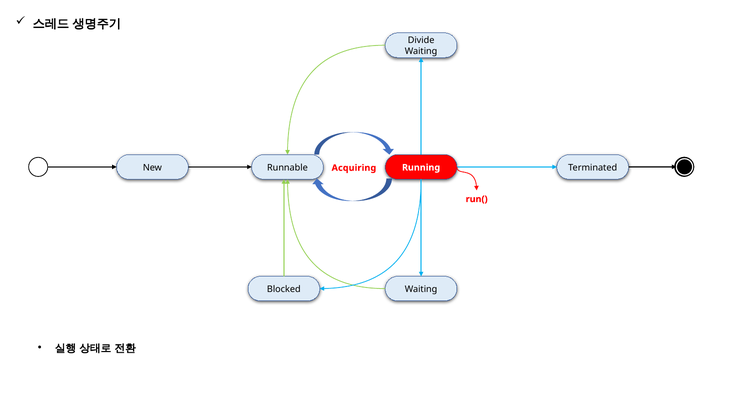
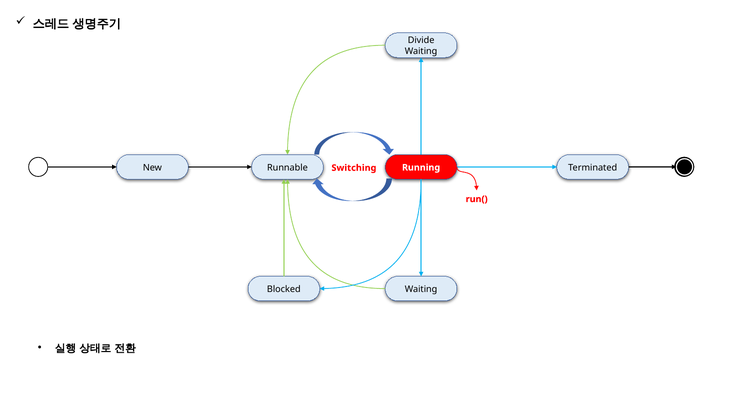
Acquiring: Acquiring -> Switching (354, 168)
